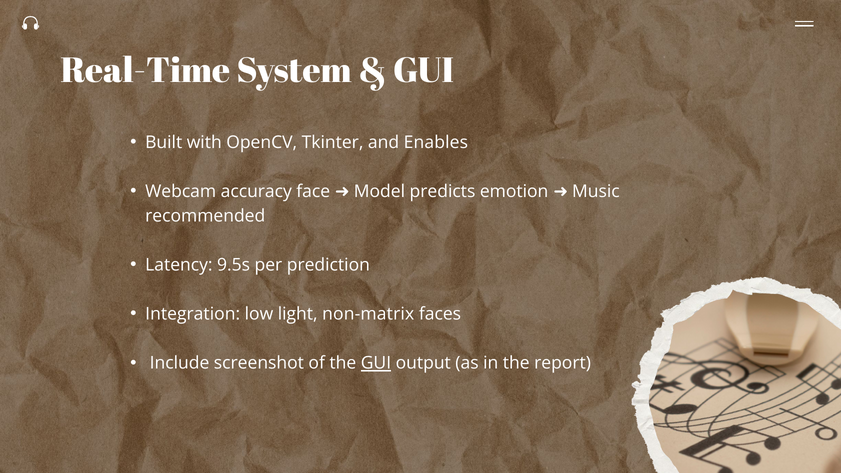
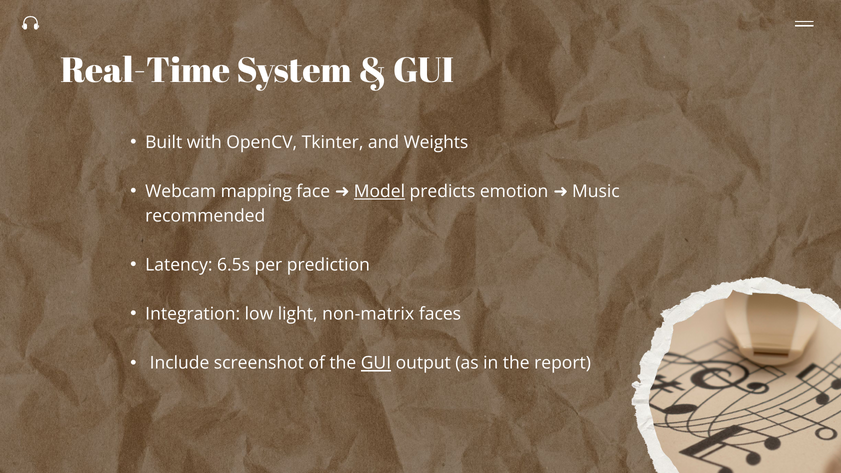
Enables: Enables -> Weights (436, 142)
accuracy: accuracy -> mapping (256, 192)
Model underline: none -> present (379, 192)
9.5s: 9.5s -> 6.5s (234, 265)
